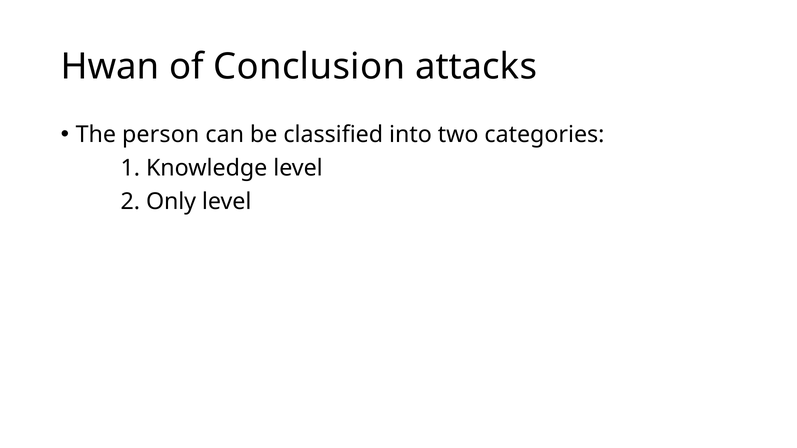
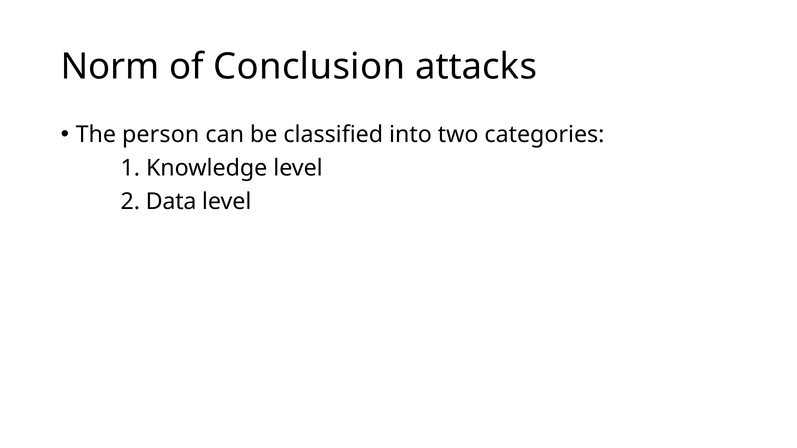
Hwan: Hwan -> Norm (110, 67)
Only: Only -> Data (171, 202)
